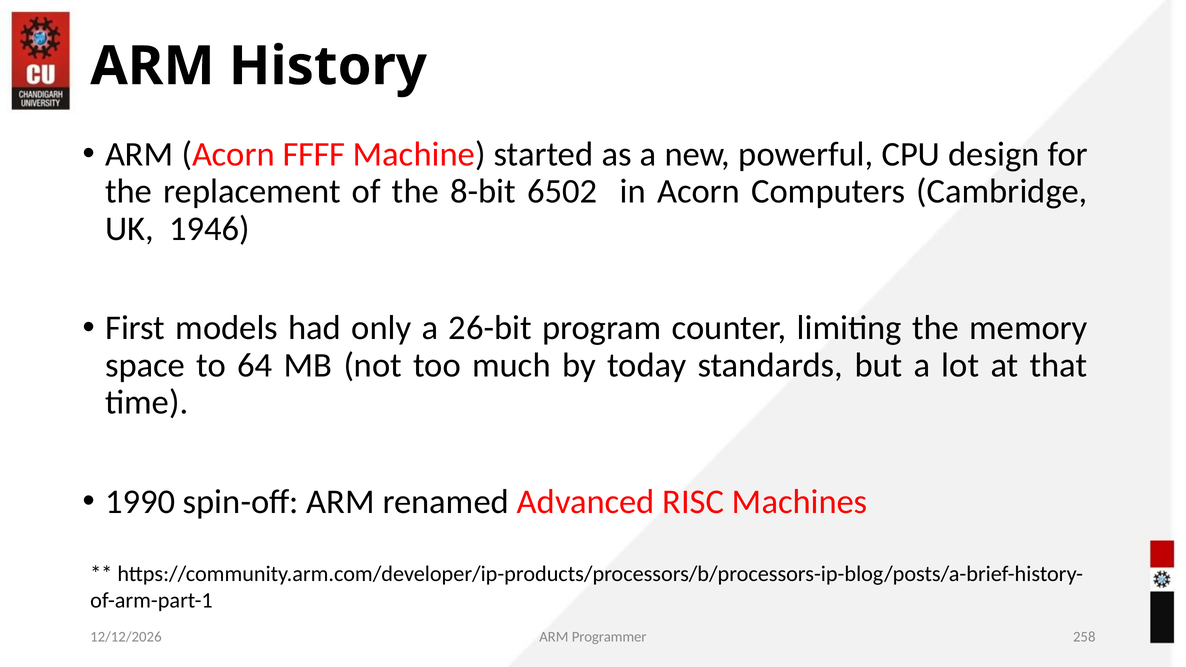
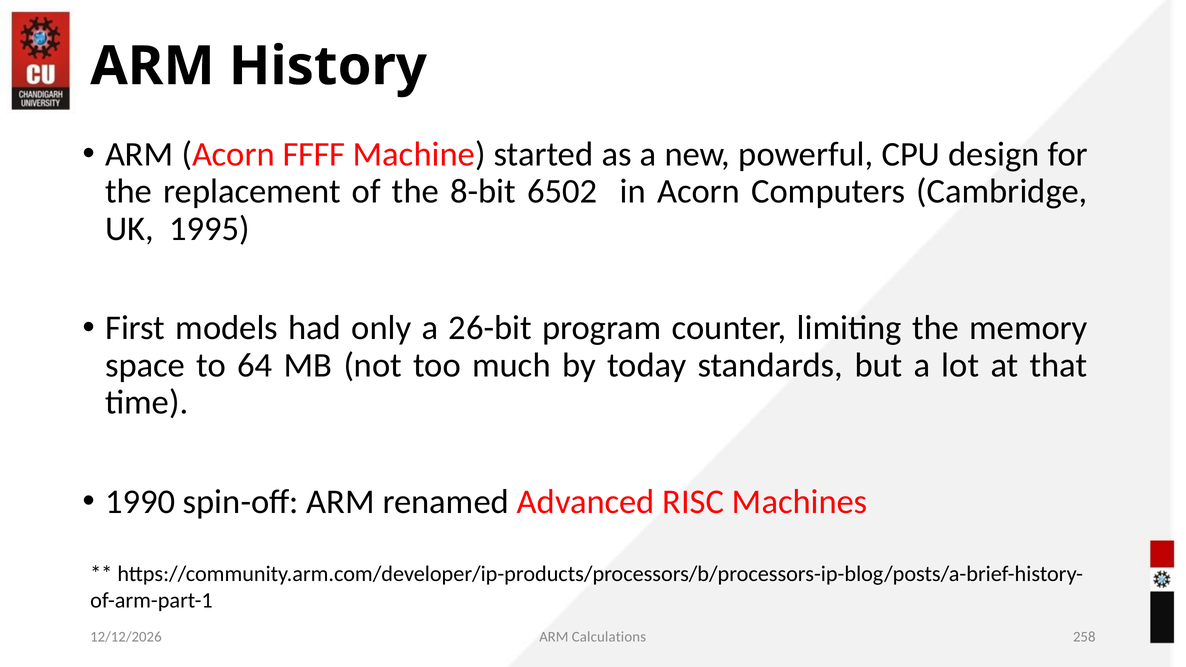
1946: 1946 -> 1995 (210, 229)
Programmer: Programmer -> Calculations (609, 637)
